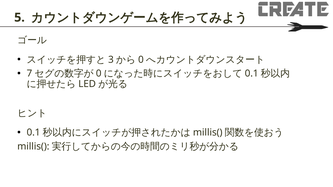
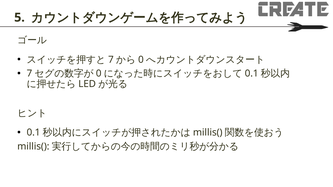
3: 3 -> 7 (111, 60)
